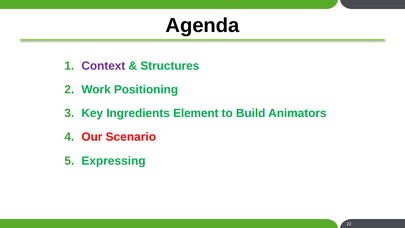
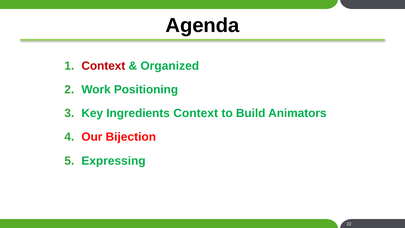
Context colour: purple -> red (103, 66)
Structures: Structures -> Organized (170, 66)
Ingredients Element: Element -> Context (196, 113)
Scenario: Scenario -> Bijection (131, 137)
